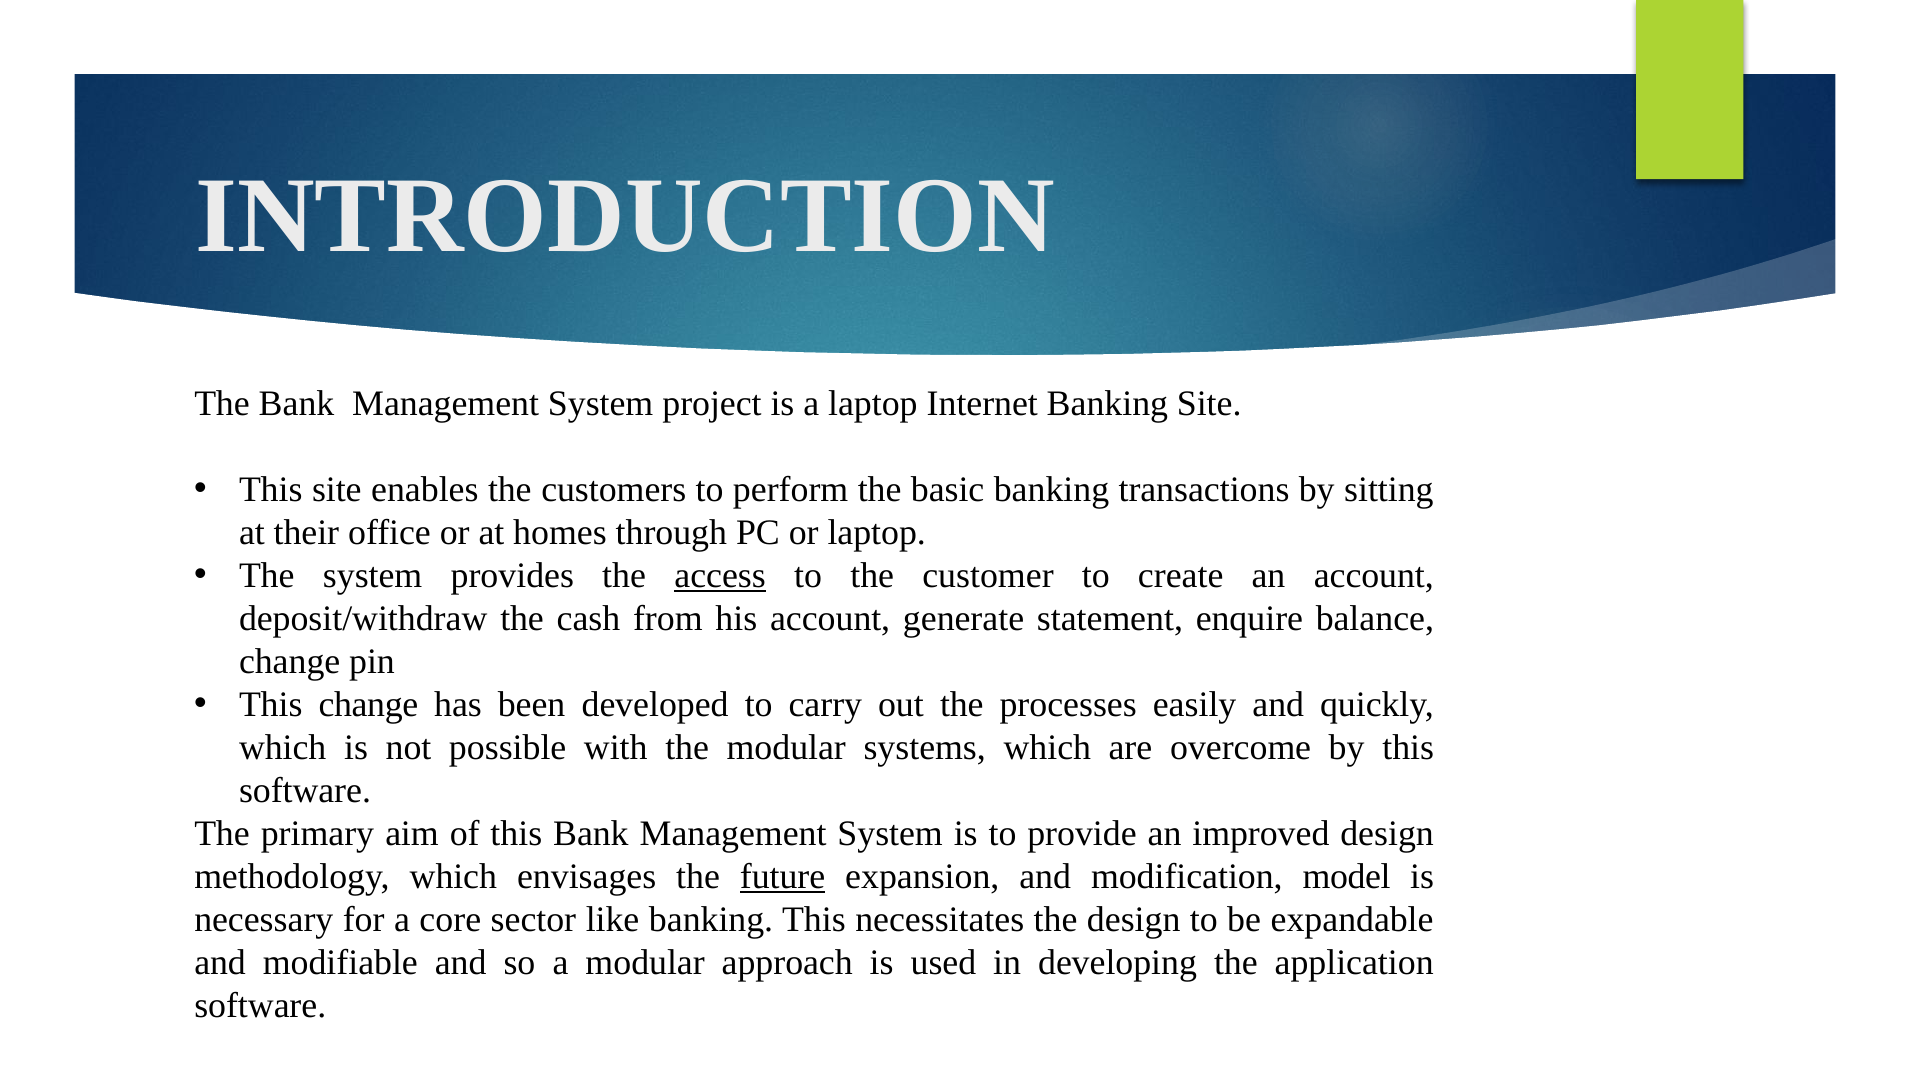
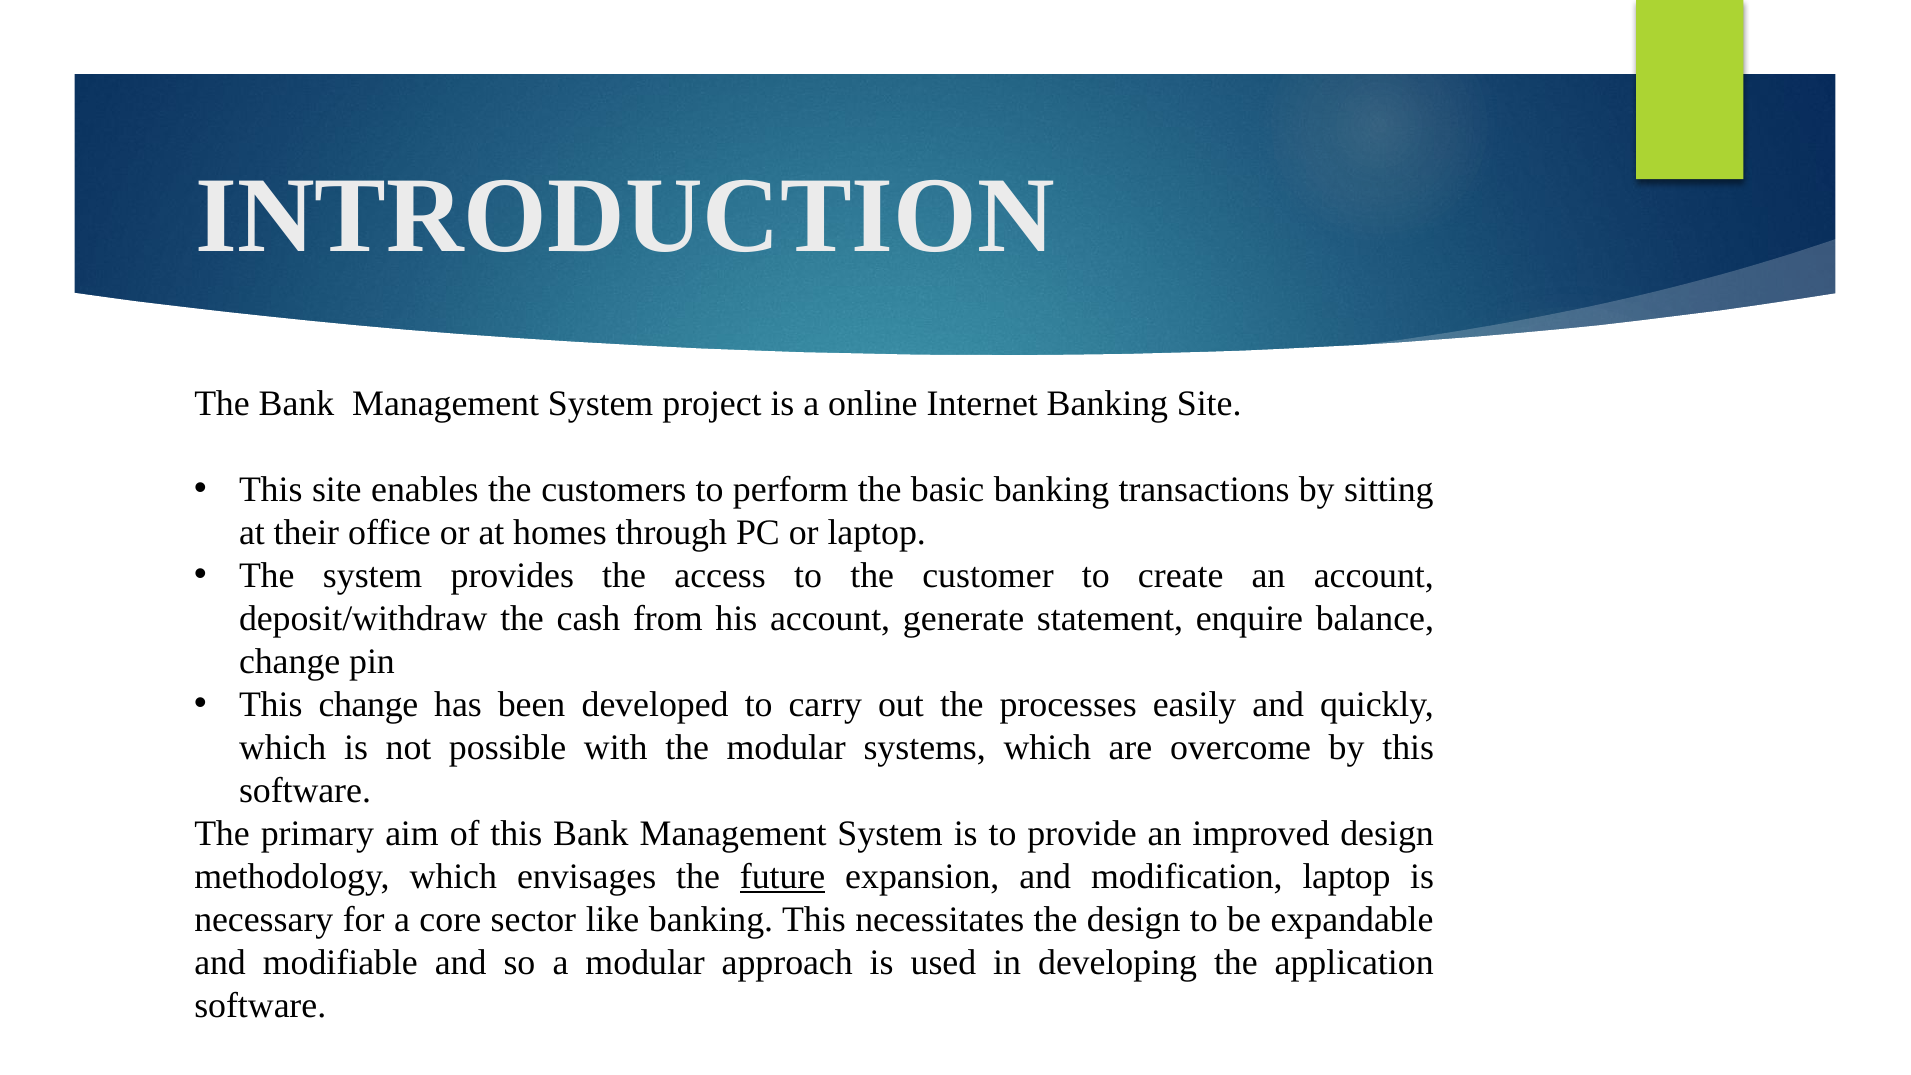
a laptop: laptop -> online (873, 403)
access underline: present -> none (720, 575)
modification model: model -> laptop (1347, 876)
